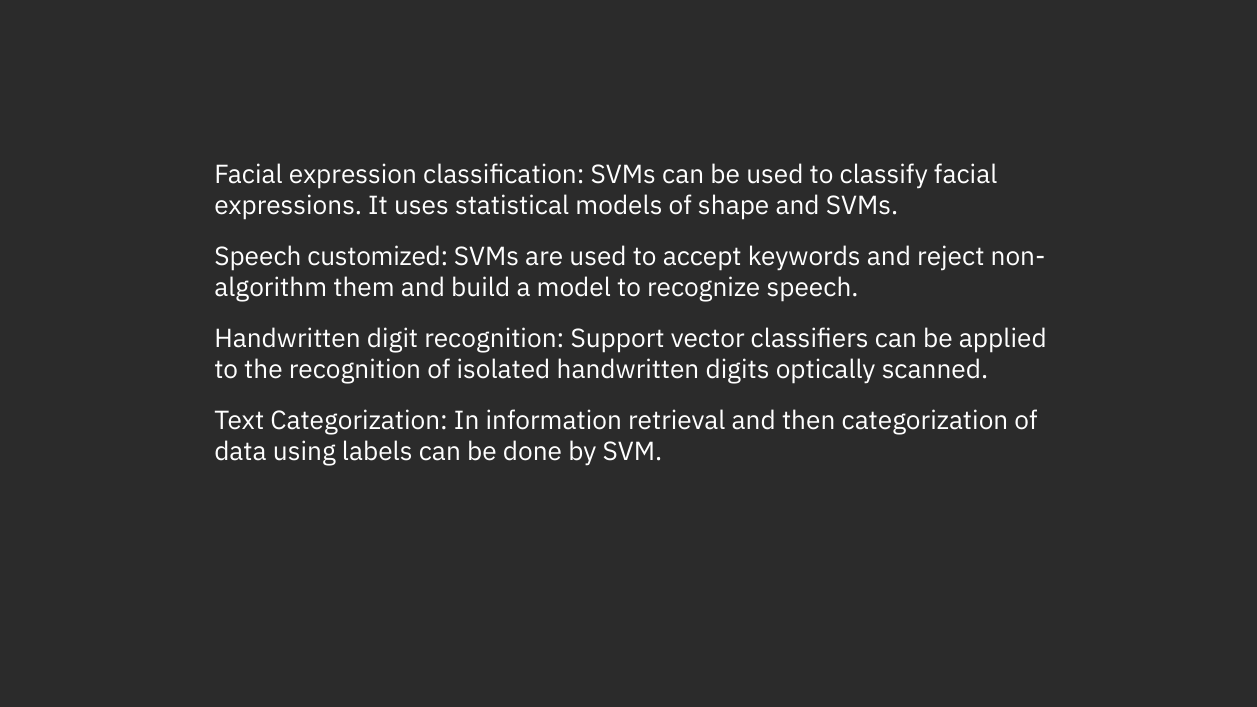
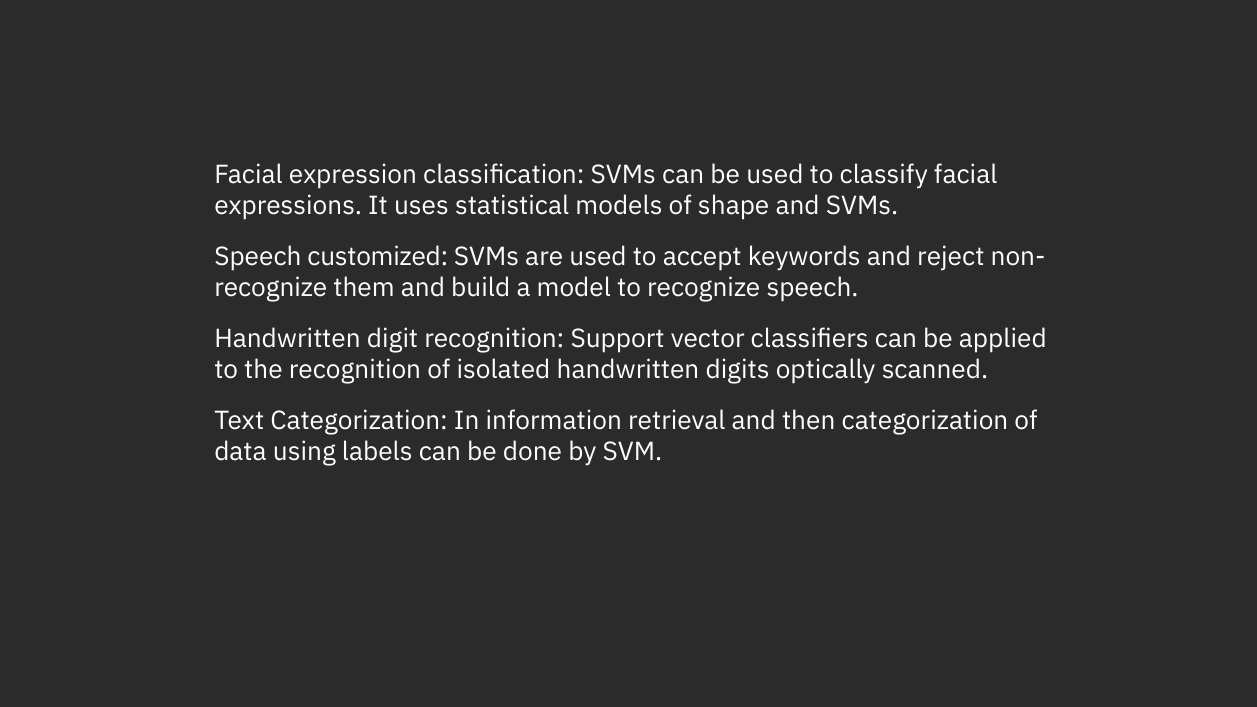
algorithm: algorithm -> recognize (271, 288)
